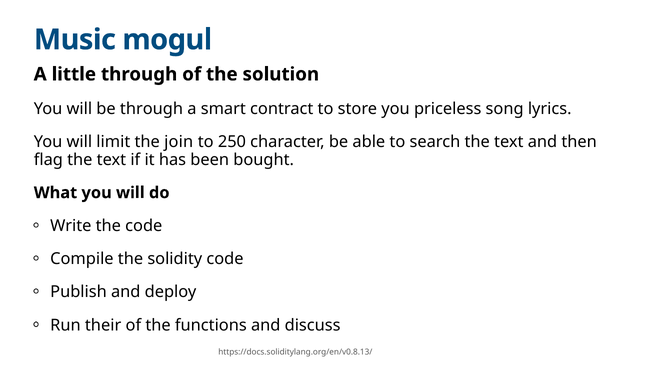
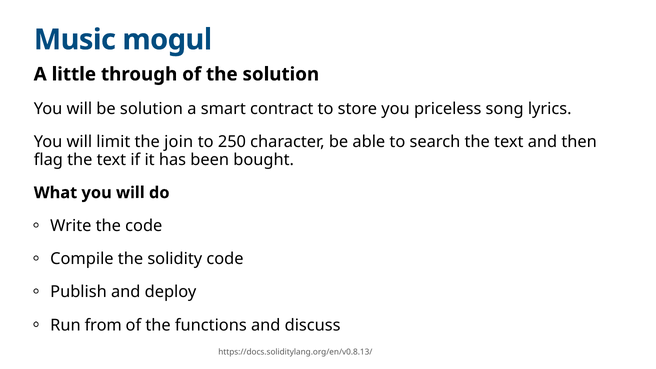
be through: through -> solution (151, 109)
their: their -> from (103, 325)
